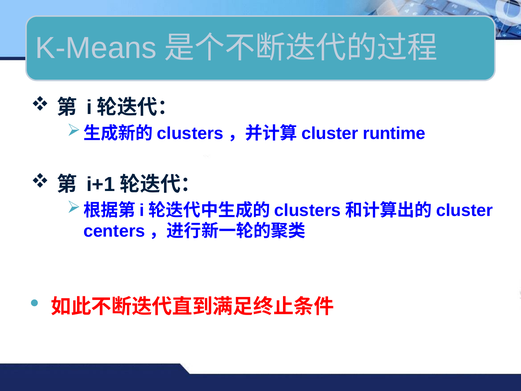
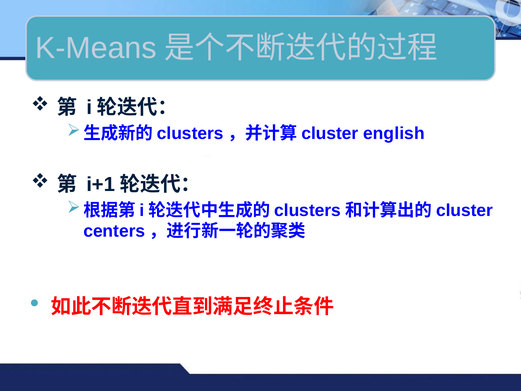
runtime: runtime -> english (394, 133)
